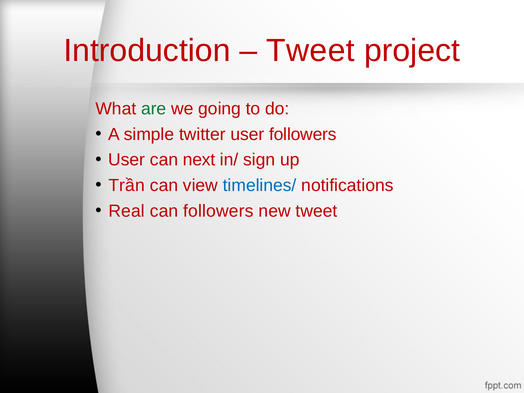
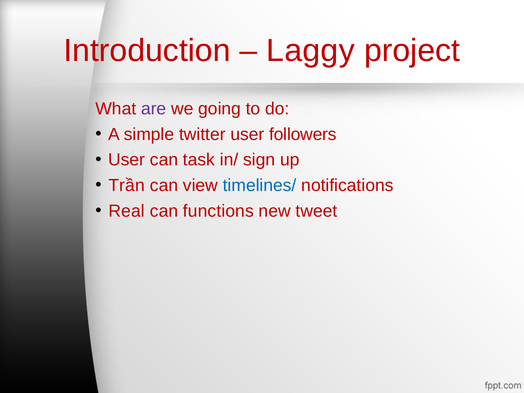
Tweet: Tweet -> Laggy (310, 51)
are colour: green -> purple (154, 109)
next: next -> task (199, 160)
can followers: followers -> functions (218, 211)
